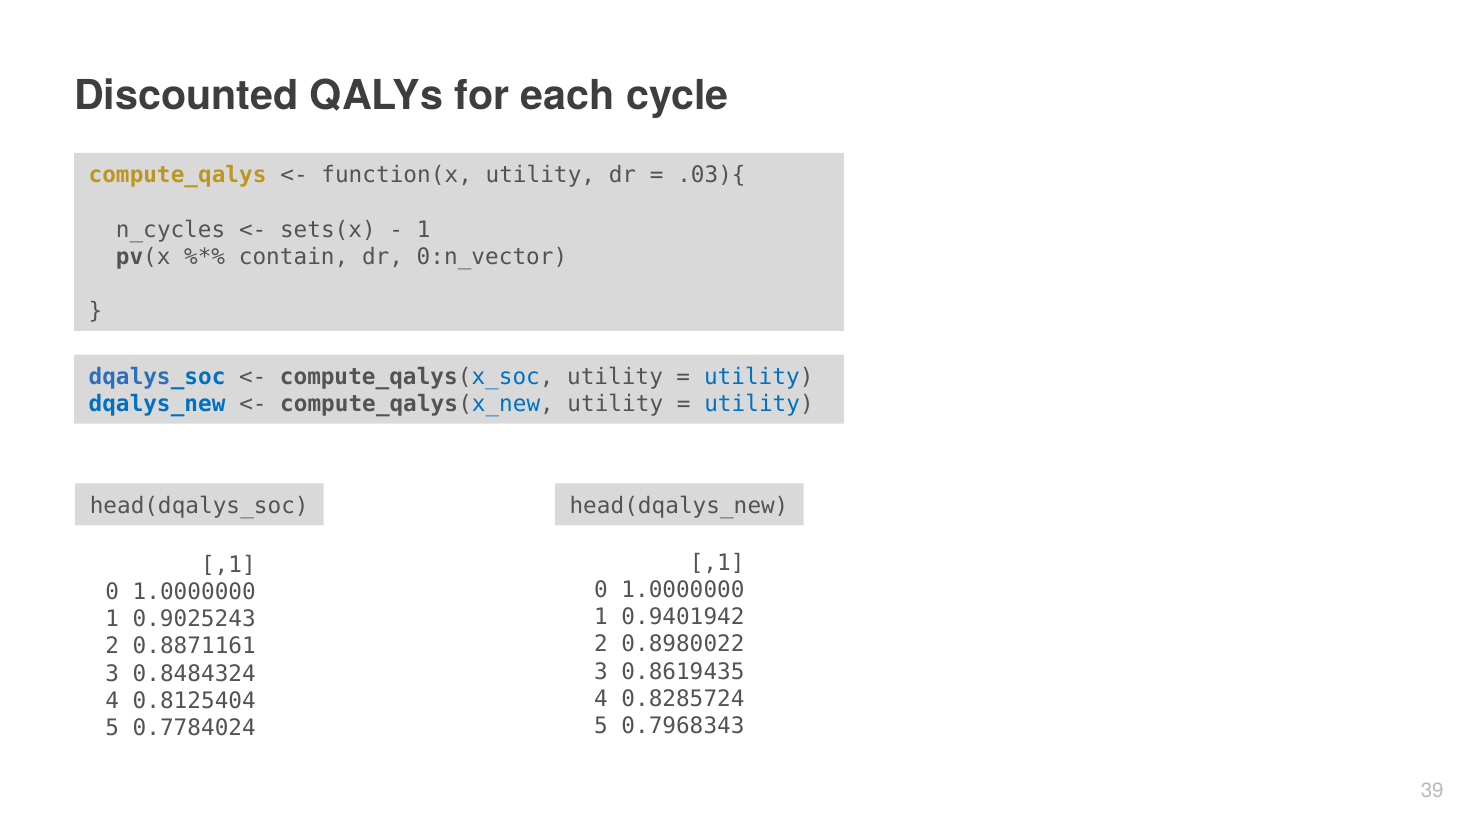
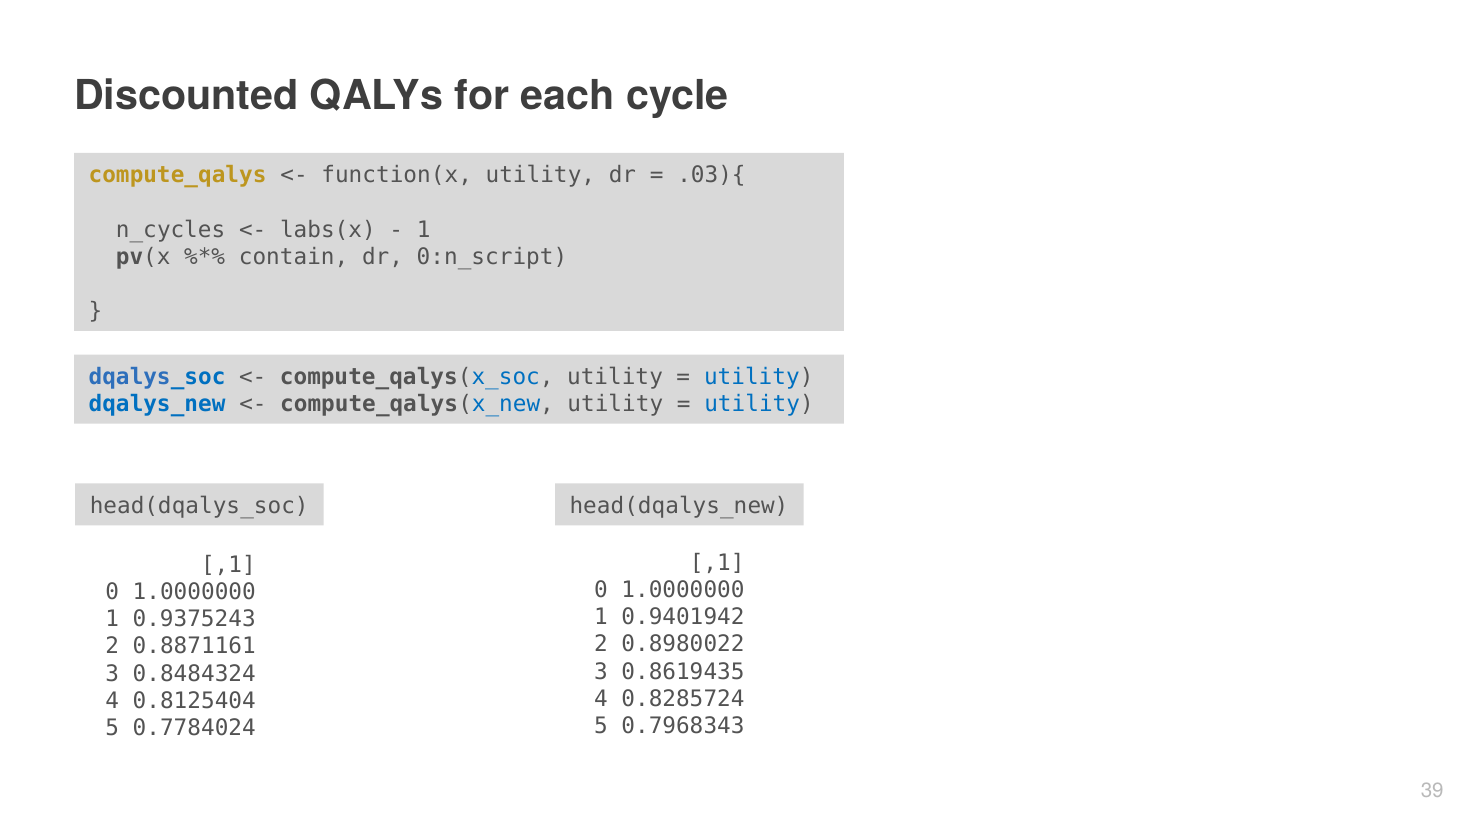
sets(x: sets(x -> labs(x (328, 230)
0:n_vector: 0:n_vector -> 0:n_script (492, 257)
0.9025243: 0.9025243 -> 0.9375243 (194, 619)
